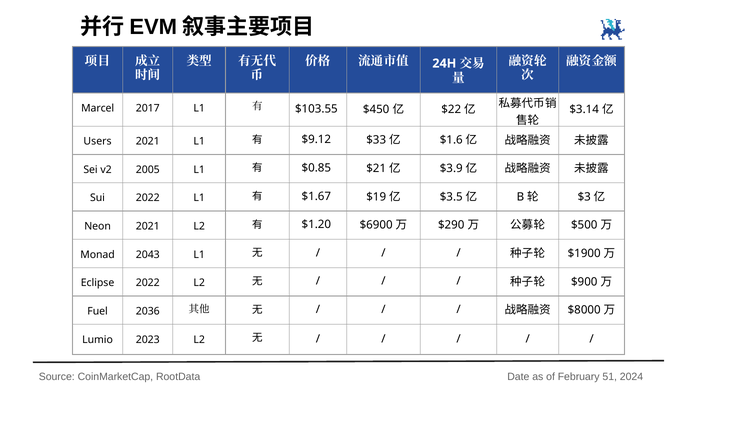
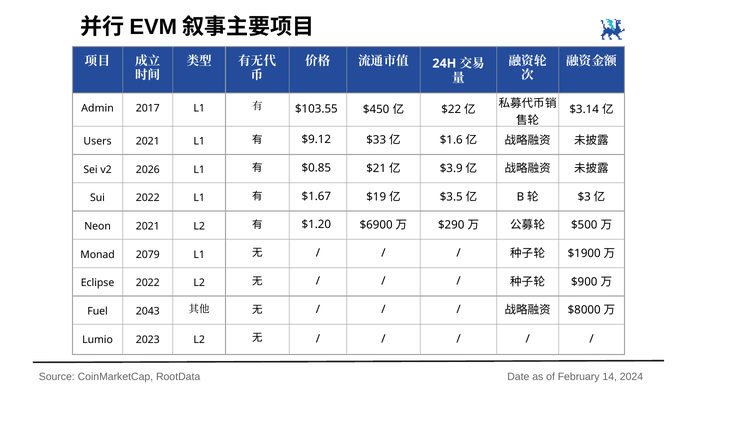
Marcel: Marcel -> Admin (98, 108)
2005: 2005 -> 2026 (148, 170)
2043: 2043 -> 2079 (148, 254)
2036: 2036 -> 2043 (148, 311)
51: 51 -> 14 (610, 376)
